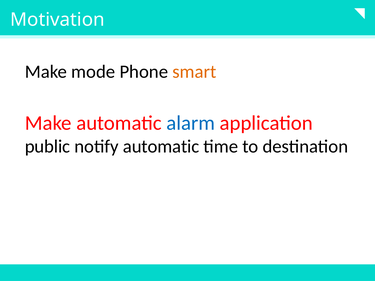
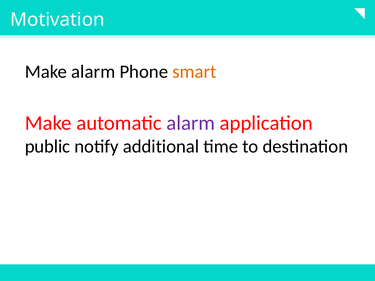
Make mode: mode -> alarm (93, 72)
alarm colour: blue -> purple (191, 123)
notify automatic: automatic -> additional (161, 147)
